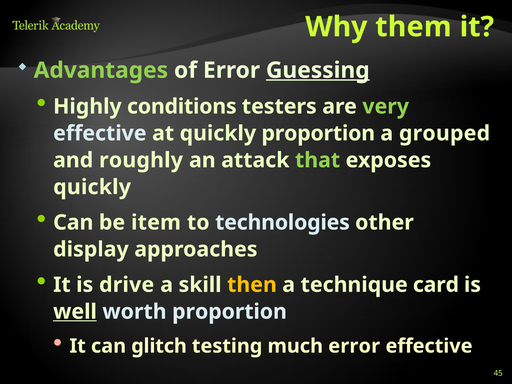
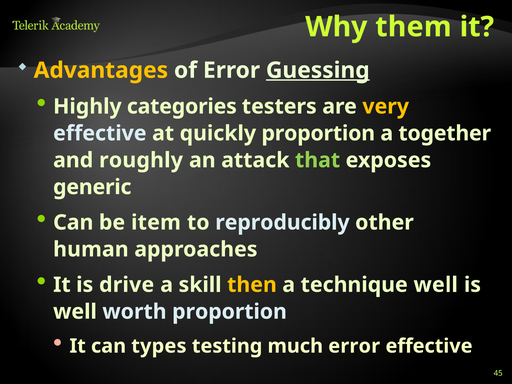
Advantages colour: light green -> yellow (101, 70)
conditions: conditions -> categories (182, 106)
very colour: light green -> yellow (386, 106)
grouped: grouped -> together (445, 133)
quickly: quickly -> generic (92, 187)
technologies: technologies -> reproducibly (282, 223)
display: display -> human (91, 249)
technique card: card -> well (436, 285)
well underline: present -> none (75, 312)
glitch: glitch -> types (159, 346)
